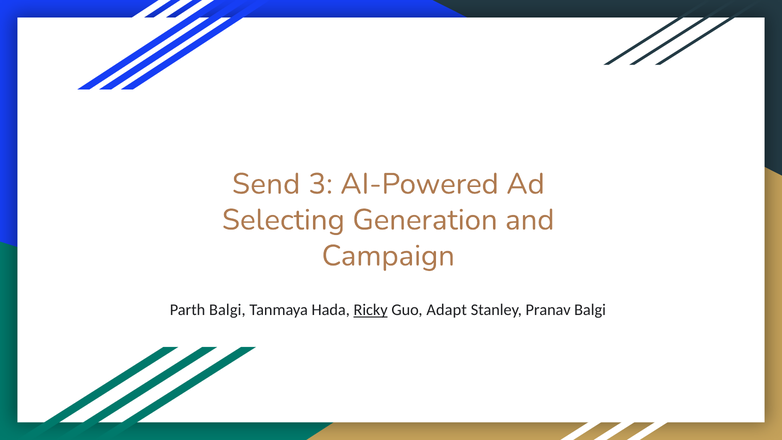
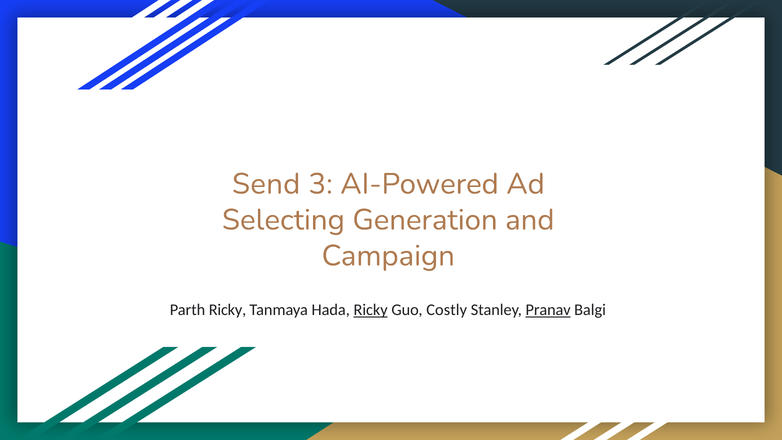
Parth Balgi: Balgi -> Ricky (227, 310)
Adapt: Adapt -> Costly (447, 310)
Pranav underline: none -> present (548, 310)
